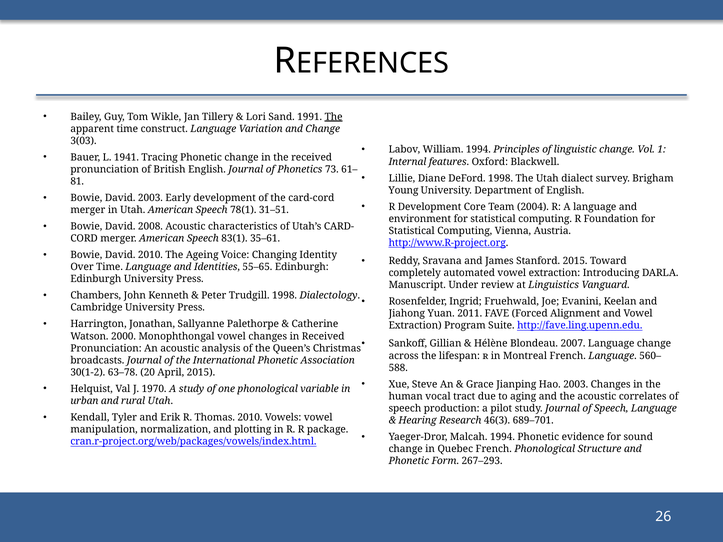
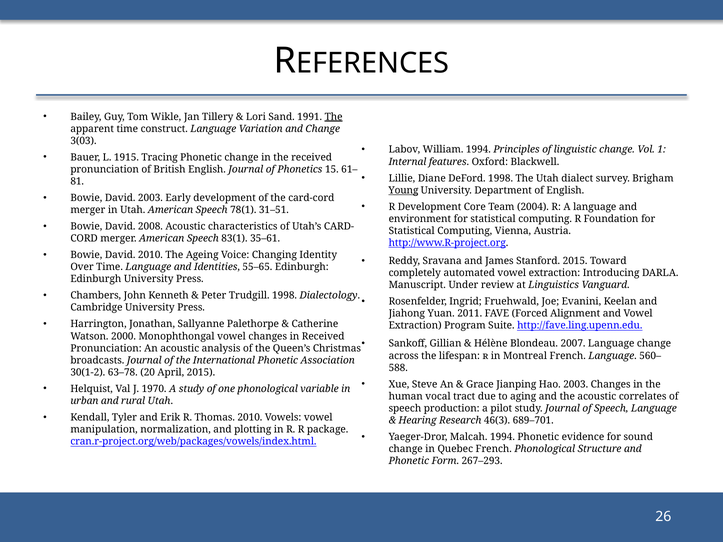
1941: 1941 -> 1915 (126, 157)
73: 73 -> 15 (332, 169)
Young underline: none -> present (403, 190)
